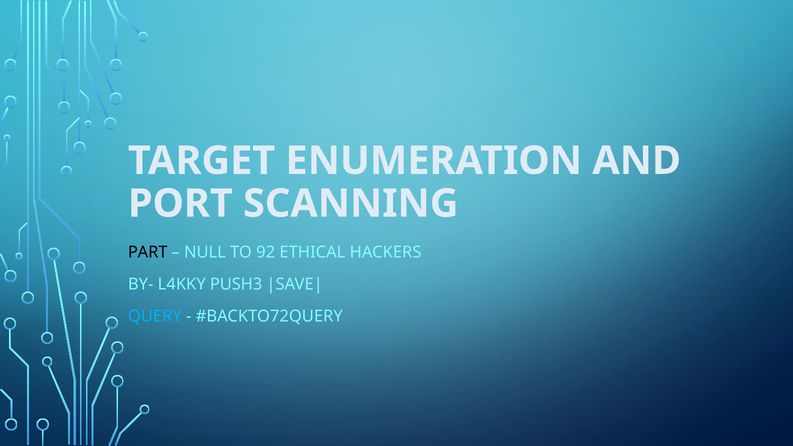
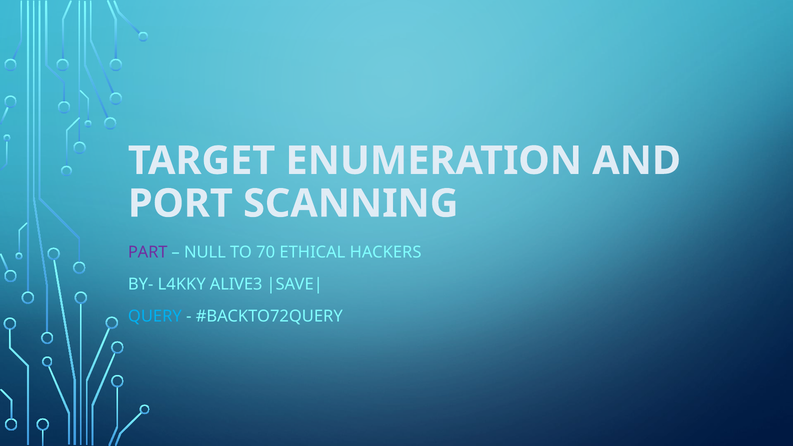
PART colour: black -> purple (148, 252)
92: 92 -> 70 (266, 252)
PUSH3: PUSH3 -> ALIVE3 (236, 284)
